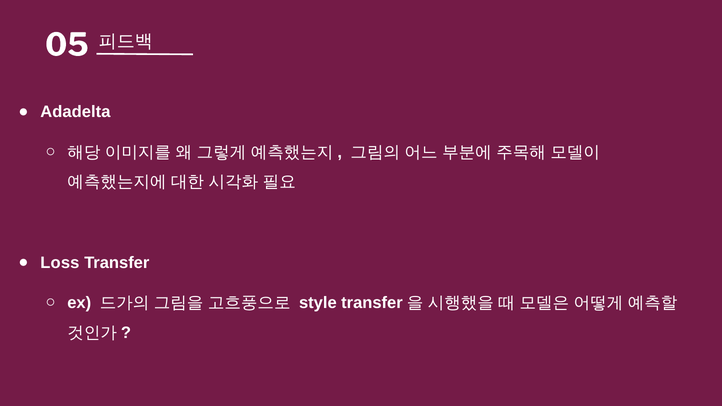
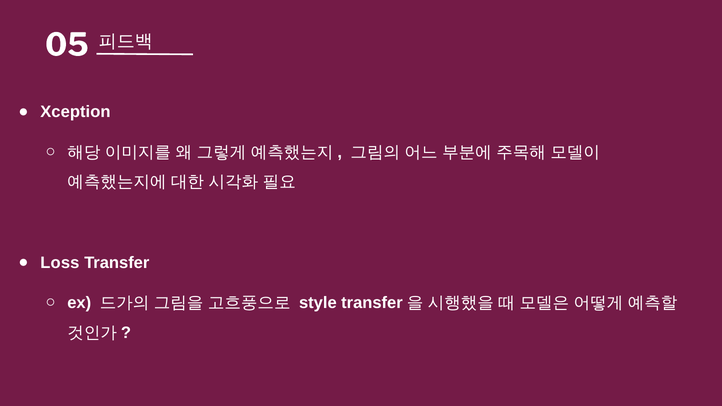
Adadelta: Adadelta -> Xception (75, 112)
